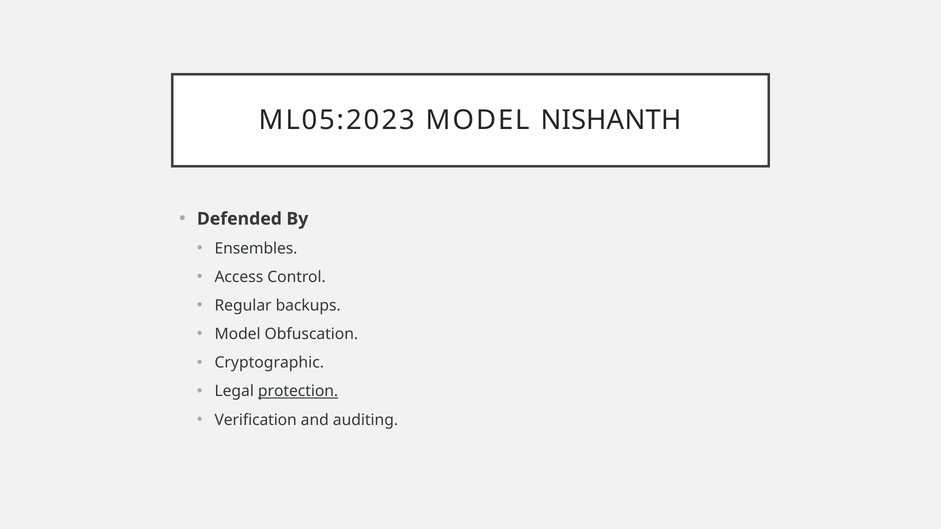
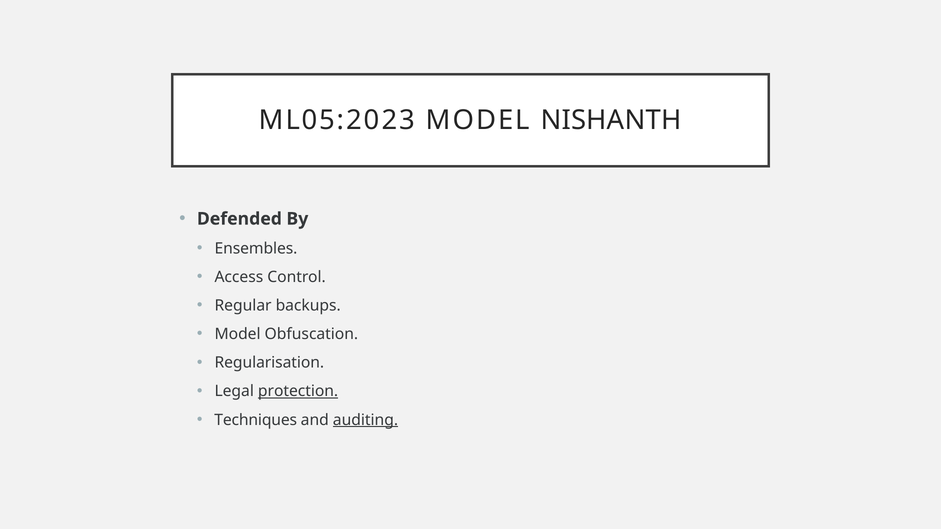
Cryptographic: Cryptographic -> Regularisation (269, 363)
Verification: Verification -> Techniques (256, 420)
auditing underline: none -> present (365, 420)
